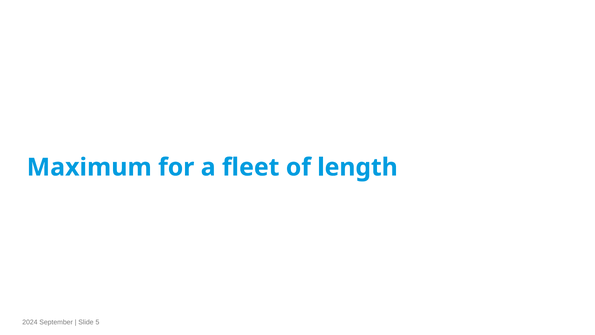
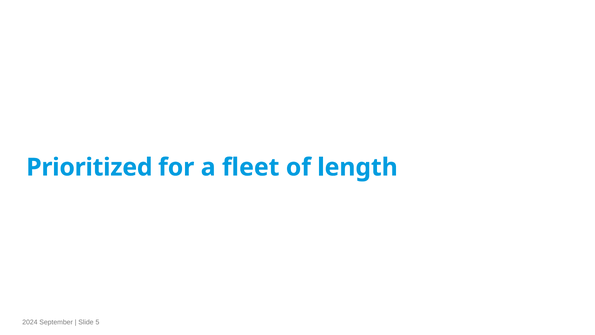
Maximum: Maximum -> Prioritized (89, 167)
